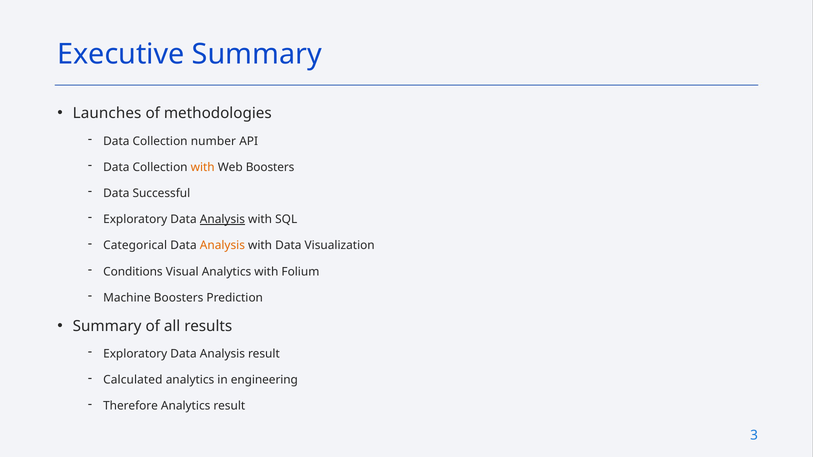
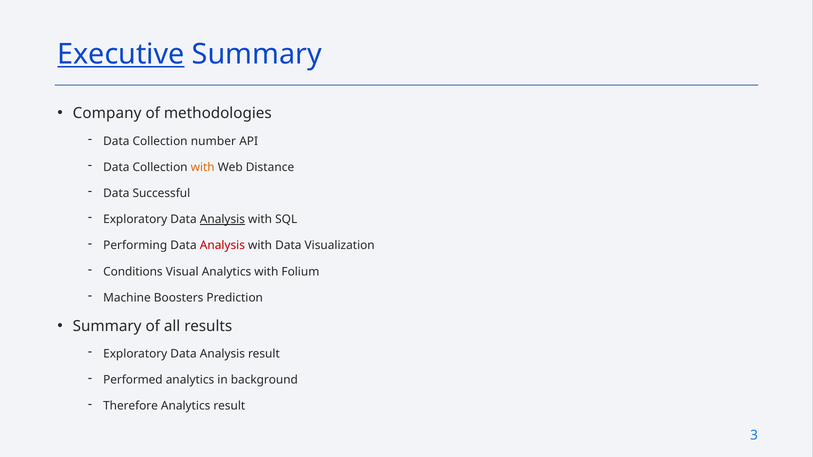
Executive underline: none -> present (121, 54)
Launches: Launches -> Company (107, 113)
Web Boosters: Boosters -> Distance (270, 167)
Categorical: Categorical -> Performing (135, 246)
Analysis colour: orange -> red (222, 246)
Calculated: Calculated -> Performed (133, 380)
engineering: engineering -> background (264, 380)
